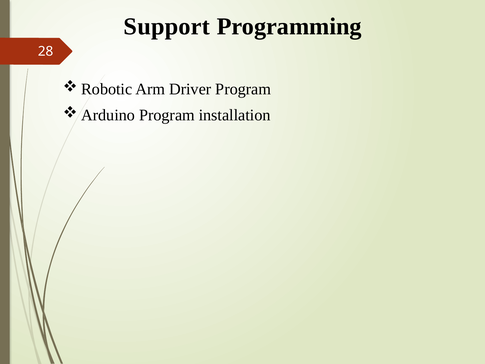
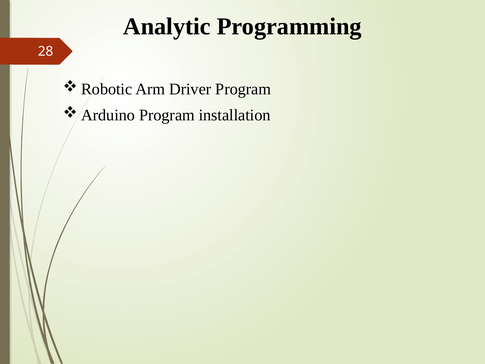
Support: Support -> Analytic (167, 26)
